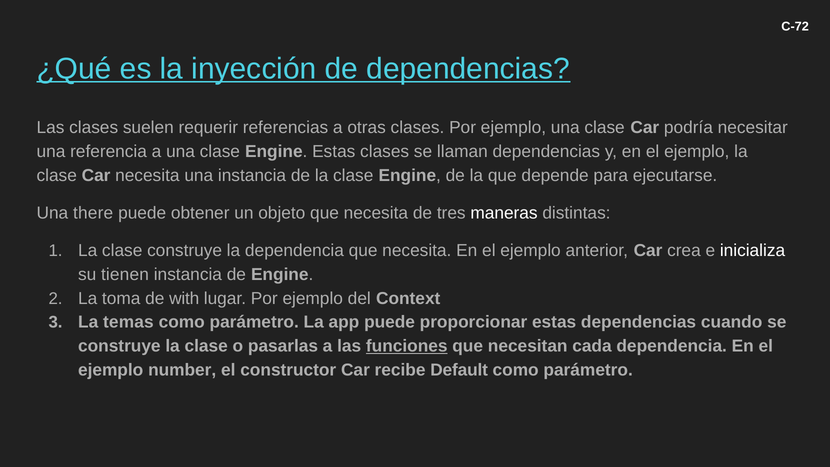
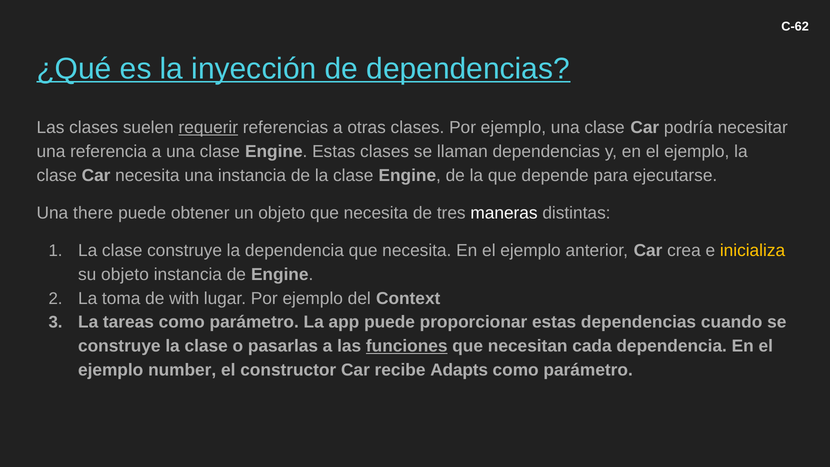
C-72: C-72 -> C-62 (795, 26)
requerir underline: none -> present (208, 128)
inicializa colour: white -> yellow (753, 251)
su tienen: tienen -> objeto (125, 275)
temas: temas -> tareas (128, 322)
Default: Default -> Adapts (459, 370)
